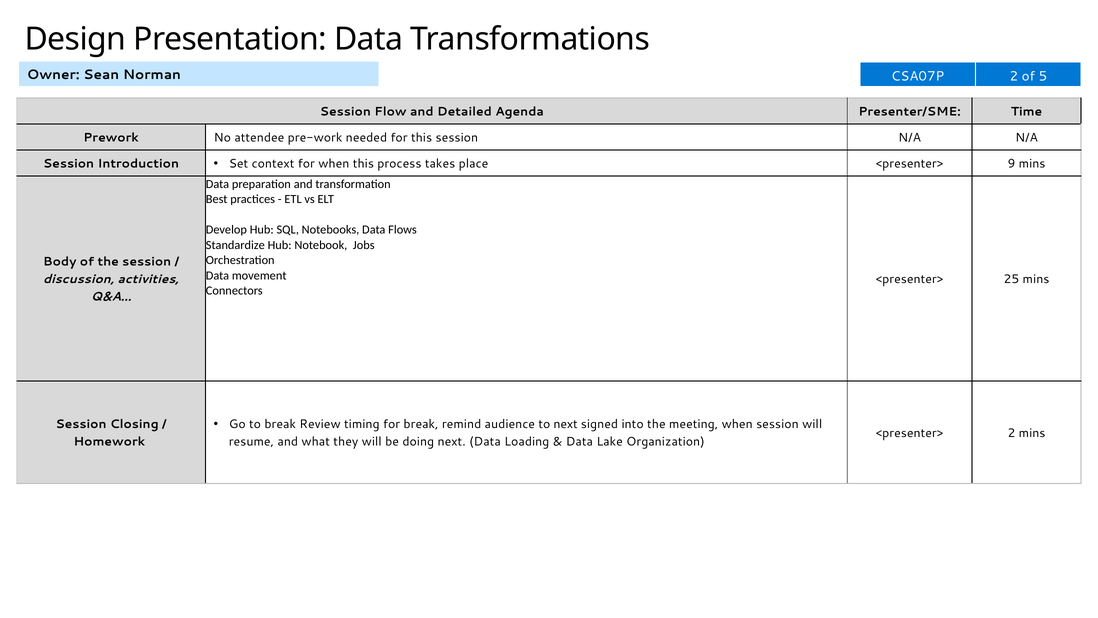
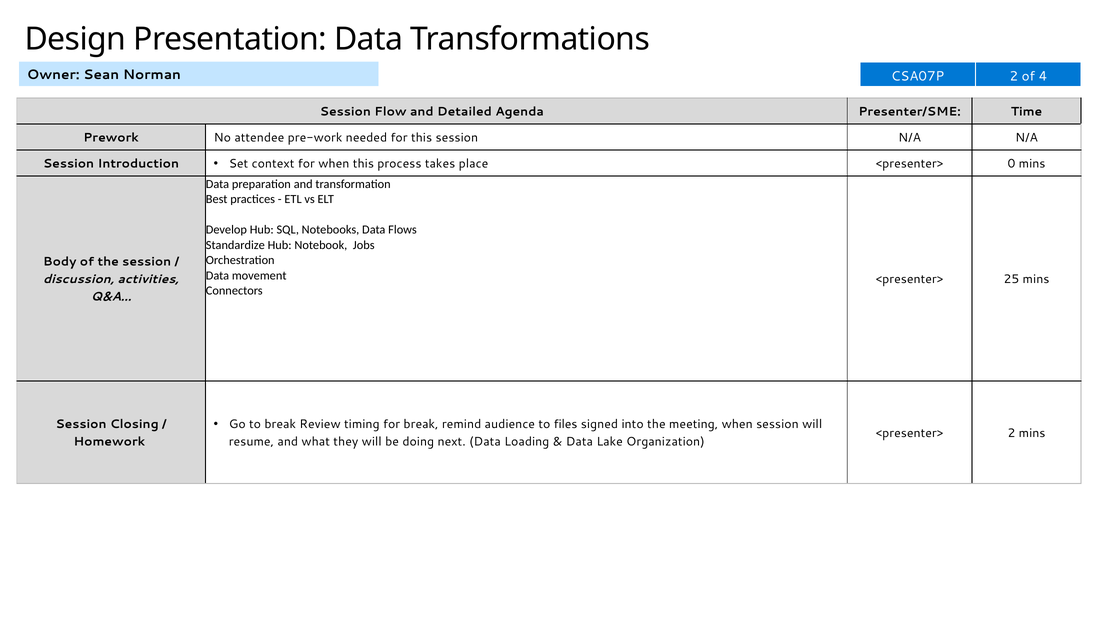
5: 5 -> 4 (1043, 76)
9: 9 -> 0 (1011, 164)
to next: next -> files (566, 424)
